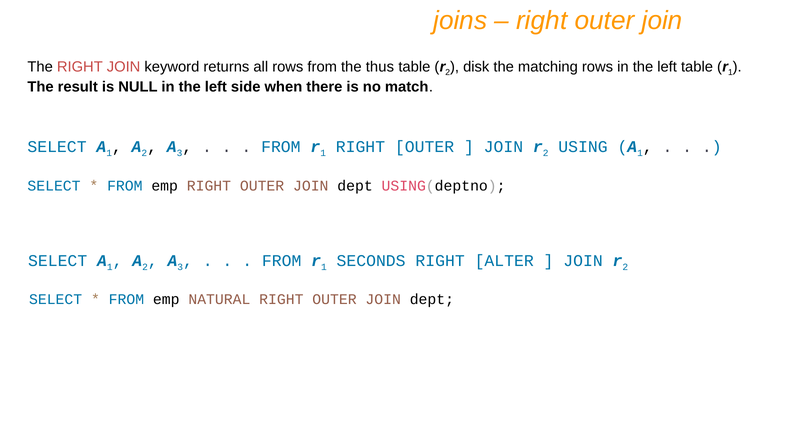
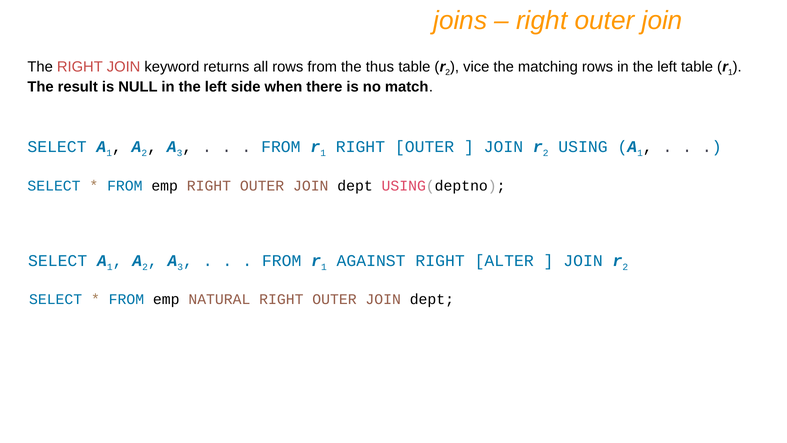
disk: disk -> vice (476, 67)
SECONDS: SECONDS -> AGAINST (371, 261)
